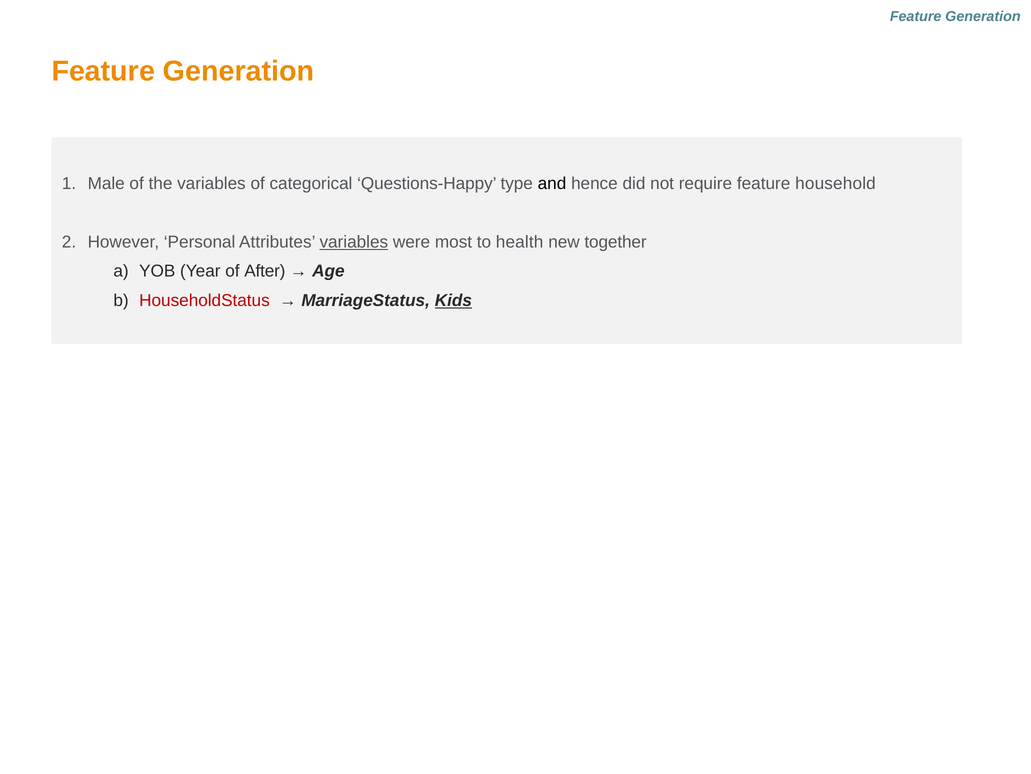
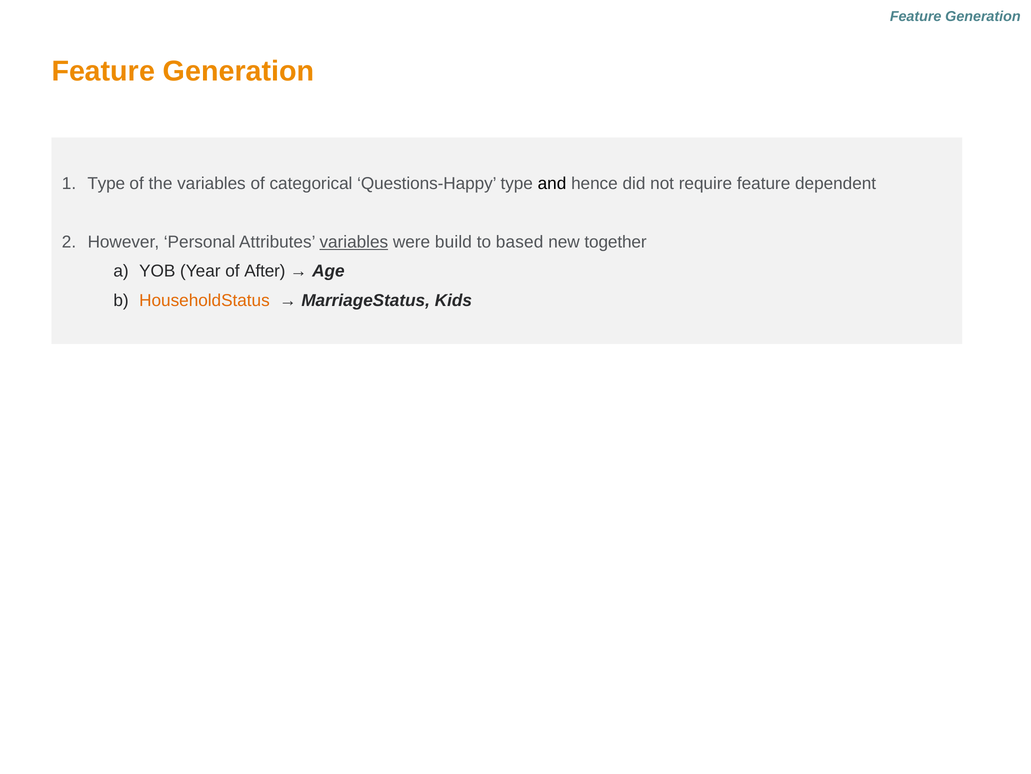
Male: Male -> Type (106, 183)
household: household -> dependent (836, 183)
most: most -> build (453, 242)
health: health -> based (520, 242)
HouseholdStatus colour: red -> orange (204, 300)
Kids underline: present -> none (453, 300)
